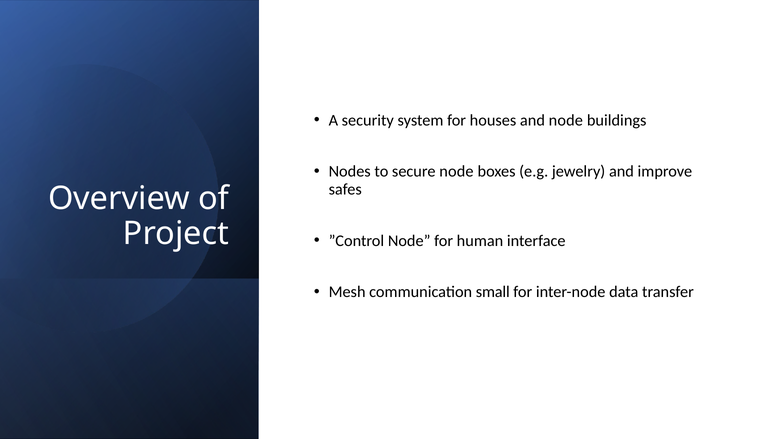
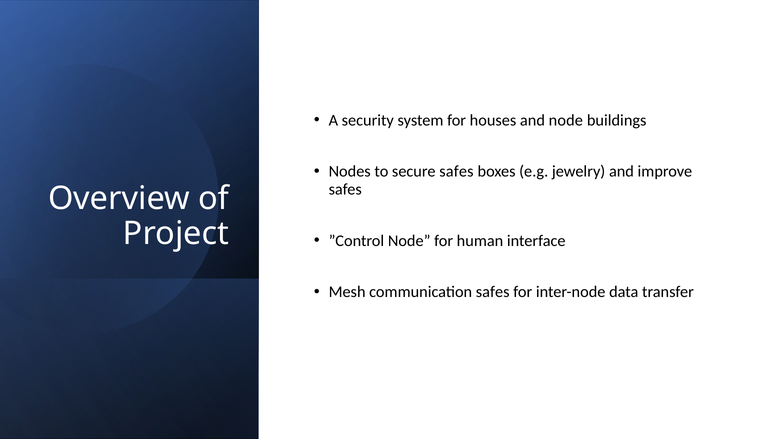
secure node: node -> safes (456, 172)
communication small: small -> safes (493, 292)
